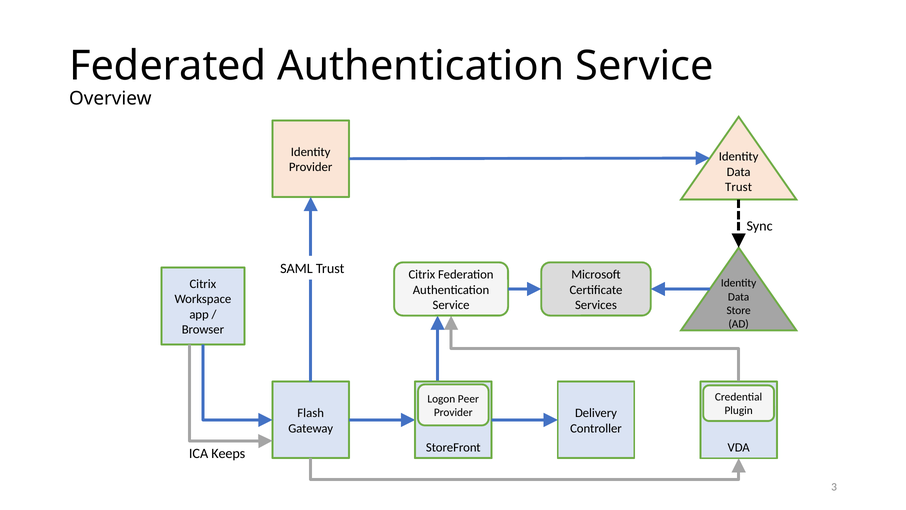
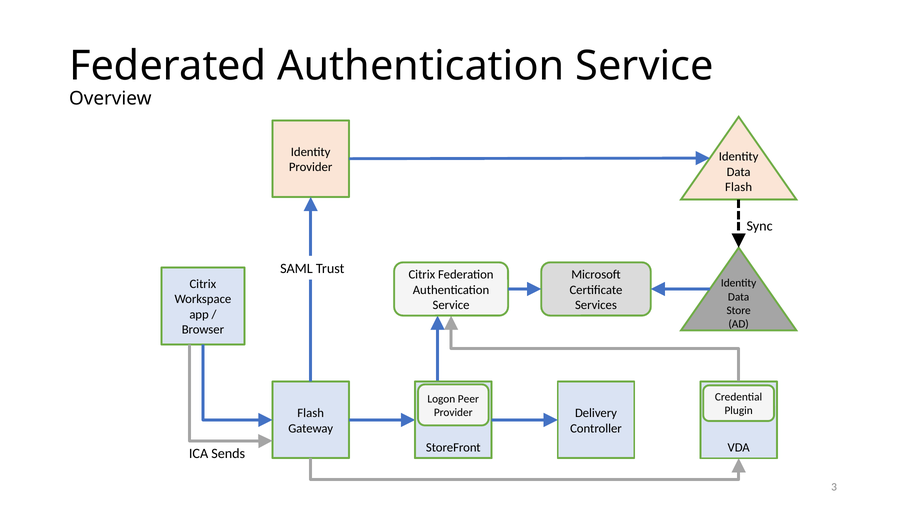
Trust: Trust -> Flash (739, 187)
Keeps: Keeps -> Sends (228, 453)
